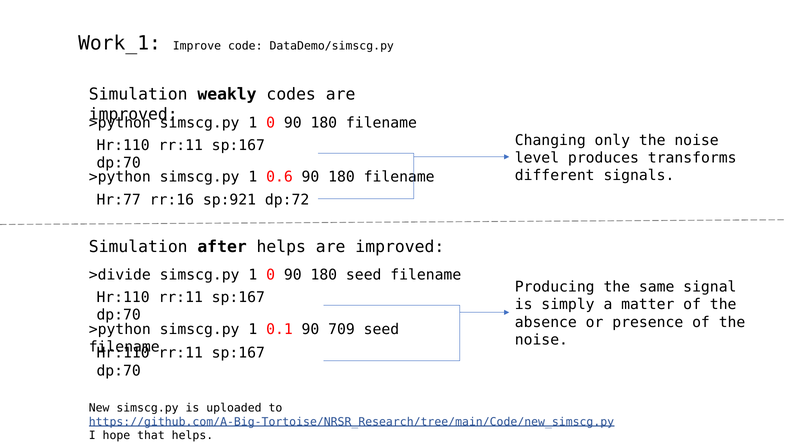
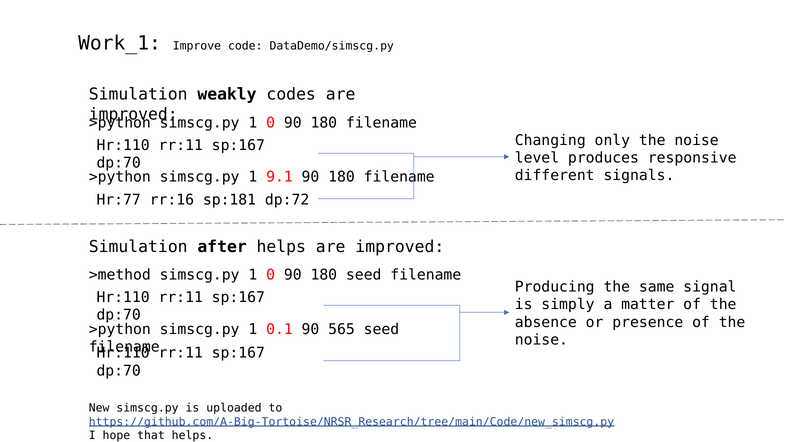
transforms: transforms -> responsive (692, 158)
0.6: 0.6 -> 9.1 (280, 177)
sp:921: sp:921 -> sp:181 (229, 200)
>divide: >divide -> >method (120, 275)
709: 709 -> 565 (342, 329)
